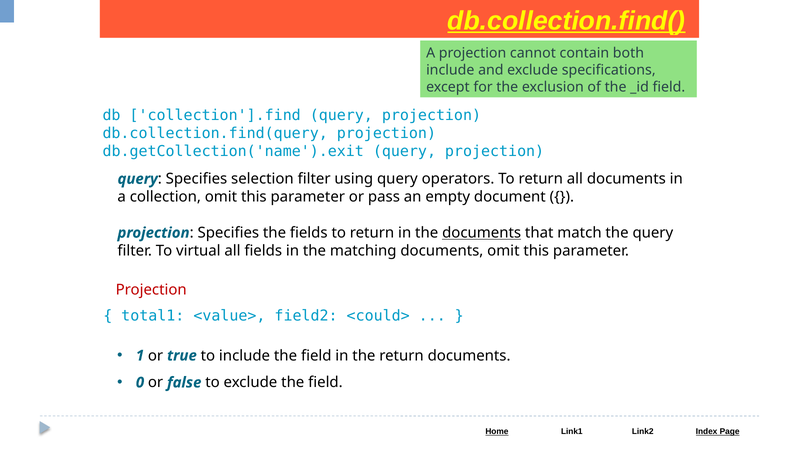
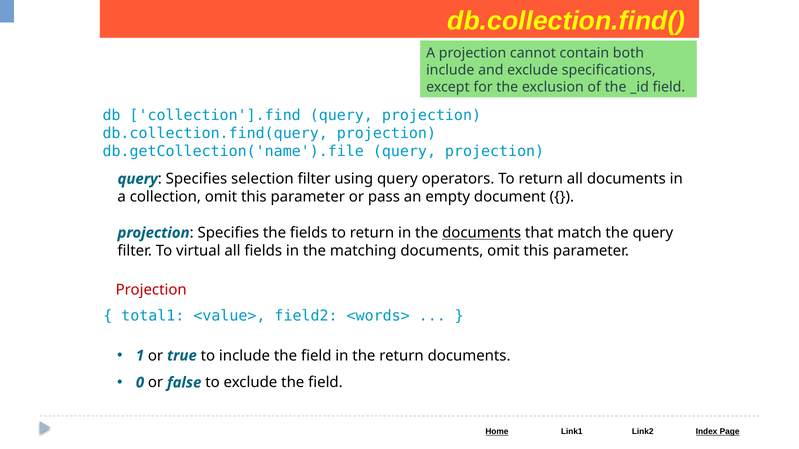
db.collection.find( underline: present -> none (566, 21)
db.getCollection('name').exit: db.getCollection('name').exit -> db.getCollection('name').file (233, 151)
<could>: <could> -> <words> (378, 316)
